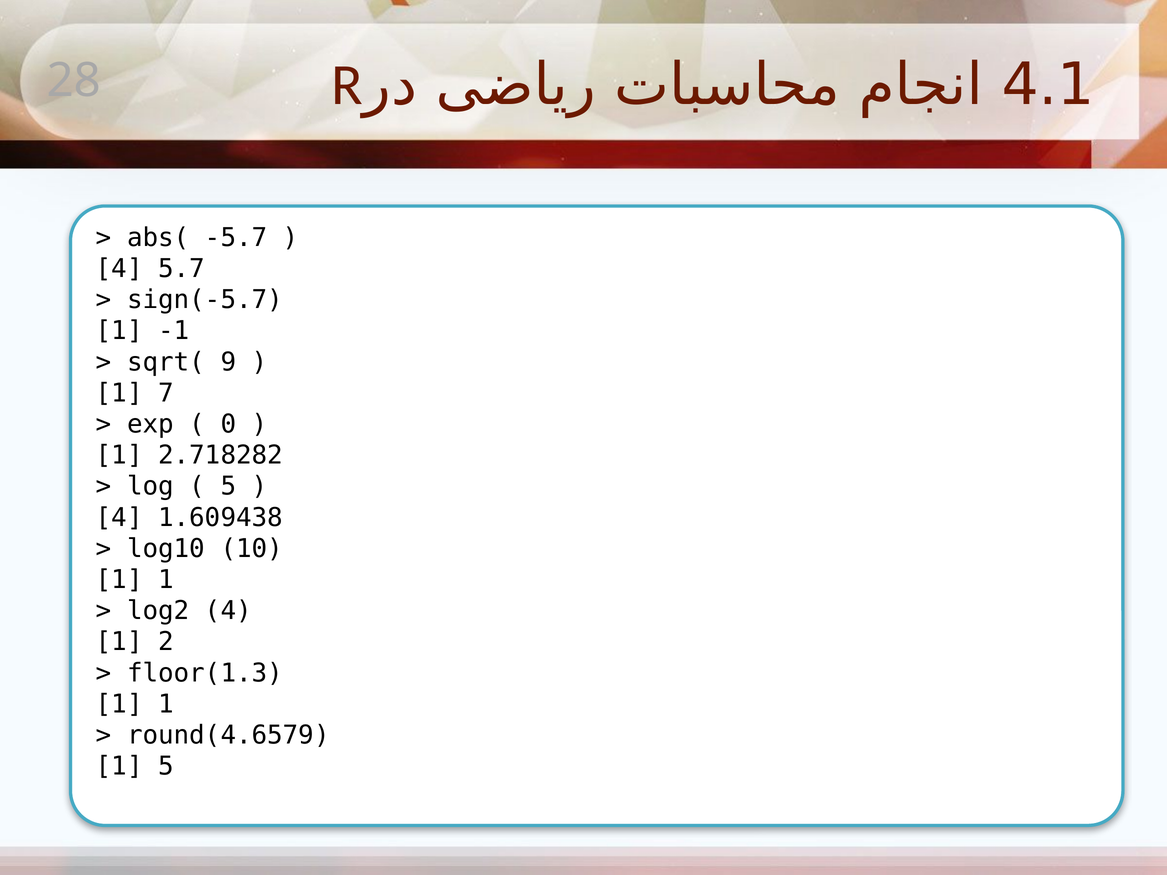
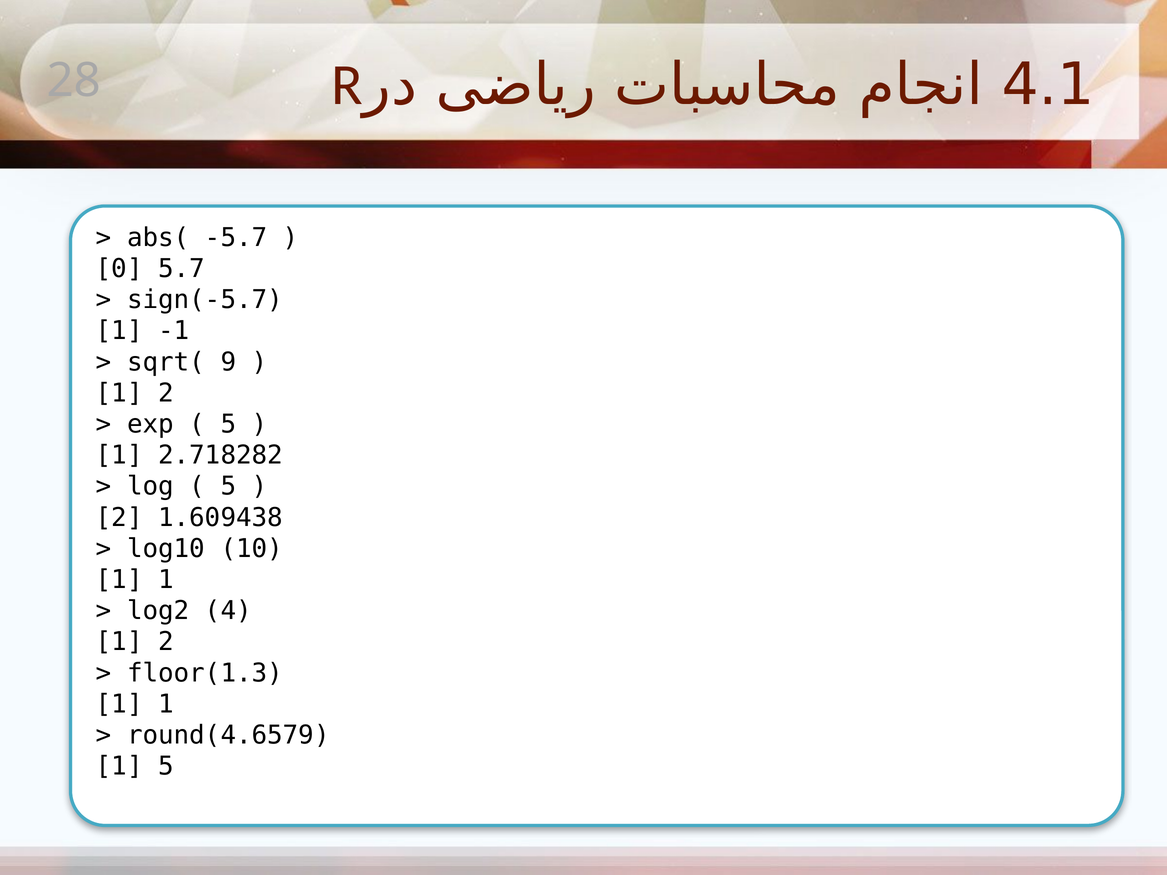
4: 4 -> 0 (119, 269)
7: 7 -> 2 (166, 393)
0: 0 -> 5 (228, 424)
4: 4 -> 2 (119, 518)
